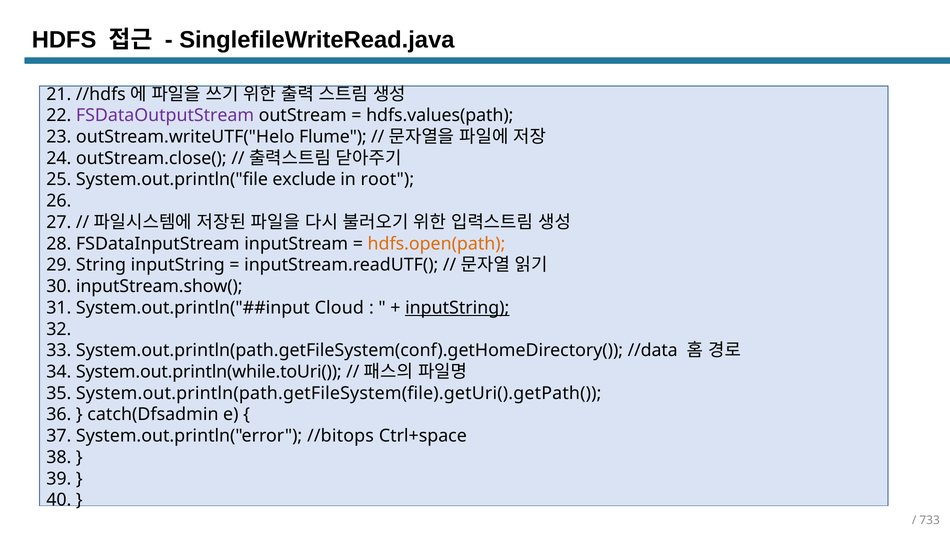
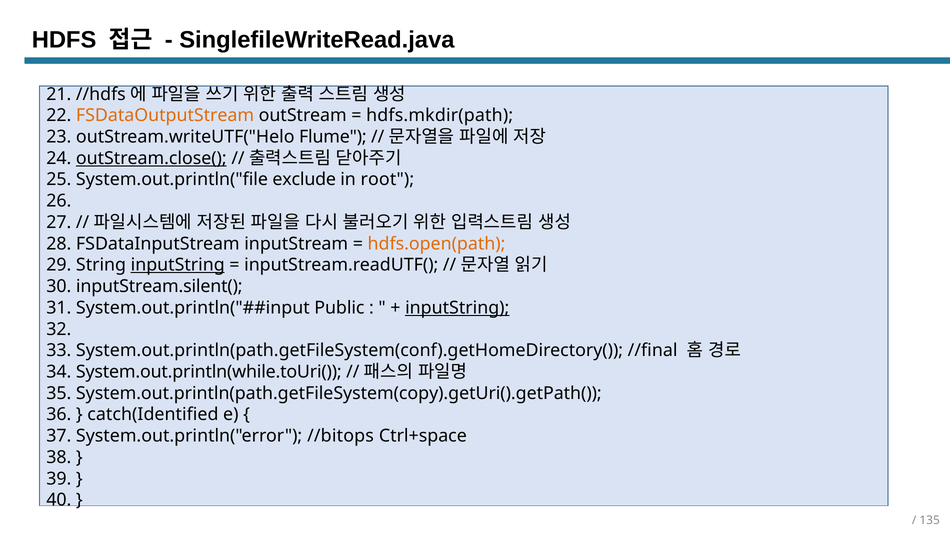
FSDataOutputStream colour: purple -> orange (165, 116)
hdfs.values(path: hdfs.values(path -> hdfs.mkdir(path (440, 116)
outStream.close( underline: none -> present (151, 158)
inputString underline: none -> present (178, 265)
inputStream.show(: inputStream.show( -> inputStream.silent( (159, 287)
Cloud: Cloud -> Public (339, 308)
//data: //data -> //final (653, 351)
System.out.println(path.getFileSystem(file).getUri().getPath(: System.out.println(path.getFileSystem(file).getUri().getPath( -> System.out.println(path.getFileSystem(copy).getUri().getPath( (339, 393)
catch(Dfsadmin: catch(Dfsadmin -> catch(Identified (153, 415)
733: 733 -> 135 (930, 521)
